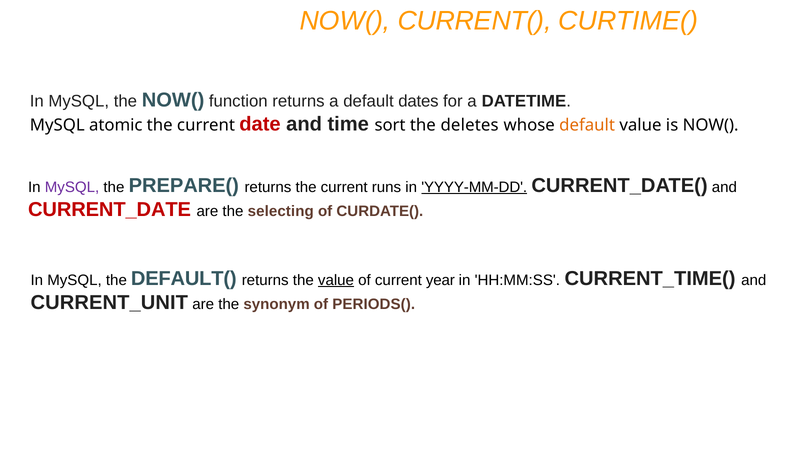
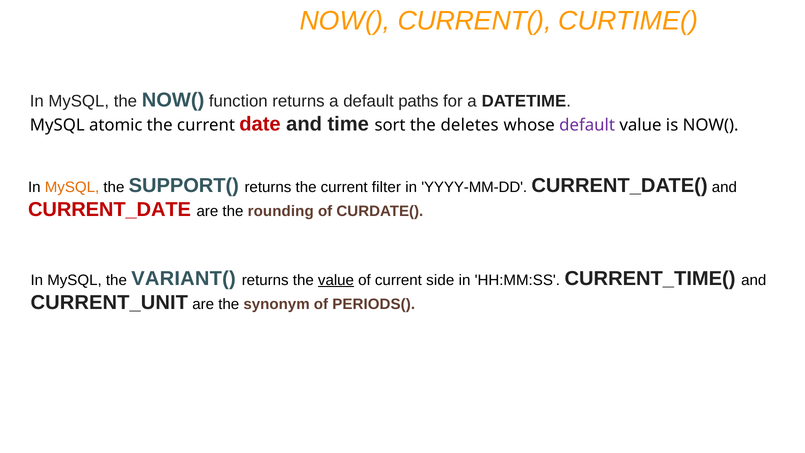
dates: dates -> paths (418, 101)
default colour: orange -> purple (587, 125)
MySQL colour: purple -> orange (72, 187)
PREPARE(: PREPARE( -> SUPPORT( (184, 185)
runs: runs -> filter (386, 187)
YYYY-MM-DD underline: present -> none (474, 187)
selecting: selecting -> rounding (281, 211)
DEFAULT(: DEFAULT( -> VARIANT( (184, 278)
year: year -> side (440, 280)
